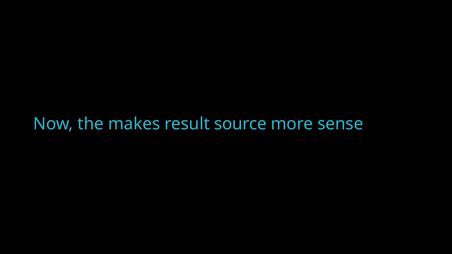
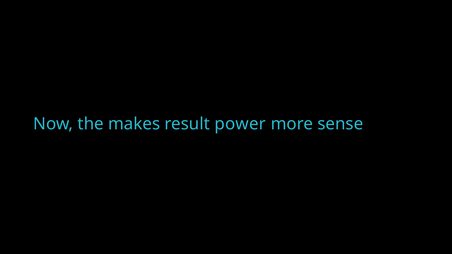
source: source -> power (240, 124)
